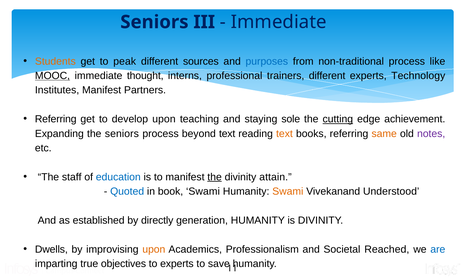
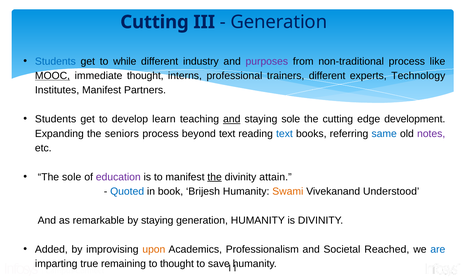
Seniors: Seniors -> Cutting (155, 22)
Immediate: Immediate -> Generation (279, 22)
Students colour: orange -> blue (55, 61)
peak: peak -> while (125, 61)
sources: sources -> industry (201, 61)
purposes colour: blue -> purple (267, 61)
Referring: Referring -> Students (56, 119)
develop upon: upon -> learn (164, 119)
and underline: none -> present (232, 119)
cutting underline: present -> none (338, 119)
achievement: achievement -> development (415, 119)
text colour: orange -> blue (284, 134)
same colour: orange -> blue (384, 134)
The staff: staff -> sole (72, 177)
education colour: blue -> purple (118, 177)
book Swami: Swami -> Brijesh (203, 191)
established: established -> remarkable (99, 220)
by directly: directly -> staying (157, 220)
Dwells: Dwells -> Added (51, 249)
objectives: objectives -> remaining (123, 264)
to experts: experts -> thought (177, 264)
